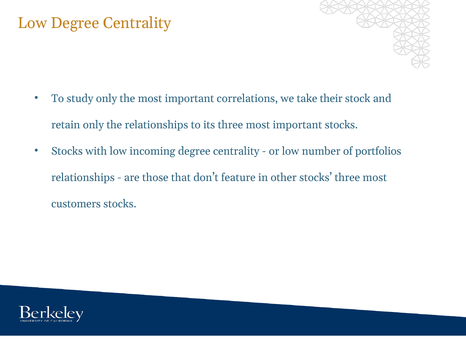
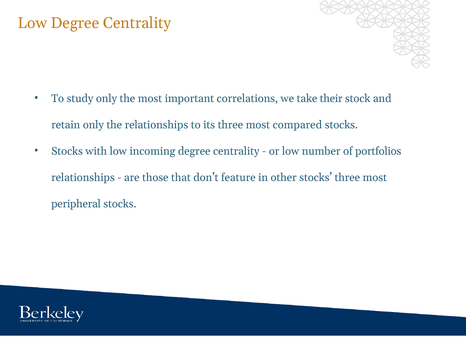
three most important: important -> compared (297, 125)
customers: customers -> peripheral (76, 204)
